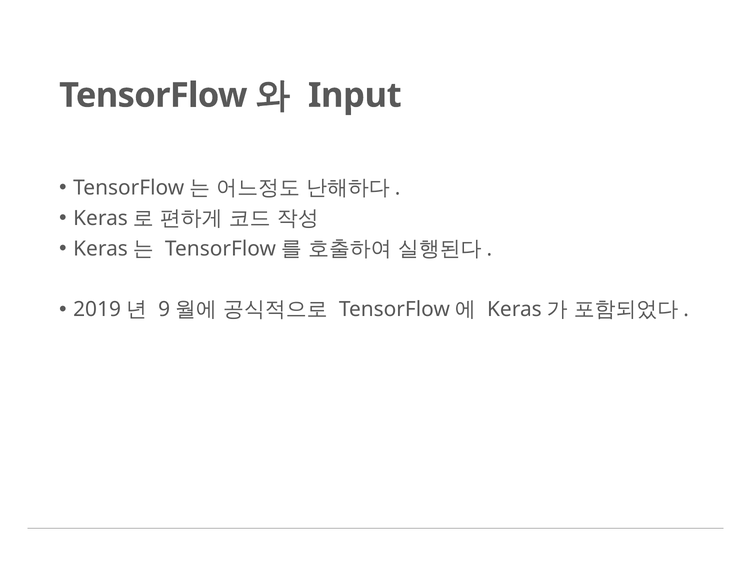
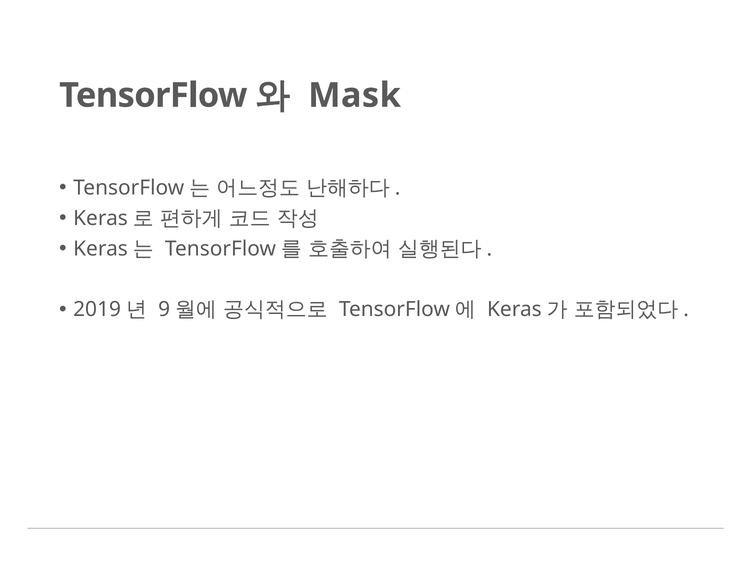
Input: Input -> Mask (354, 95)
